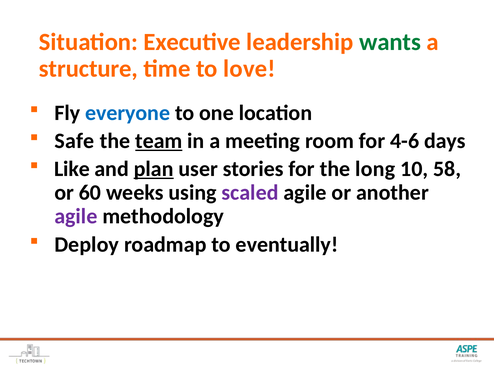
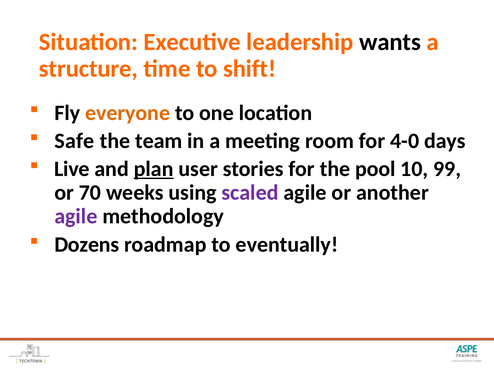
wants colour: green -> black (390, 42)
love: love -> shift (250, 69)
everyone colour: blue -> orange (128, 113)
team underline: present -> none (159, 141)
4-6: 4-6 -> 4-0 (405, 141)
Like: Like -> Live (72, 169)
long: long -> pool (375, 169)
58: 58 -> 99 (447, 169)
60: 60 -> 70 (90, 193)
Deploy: Deploy -> Dozens (87, 245)
